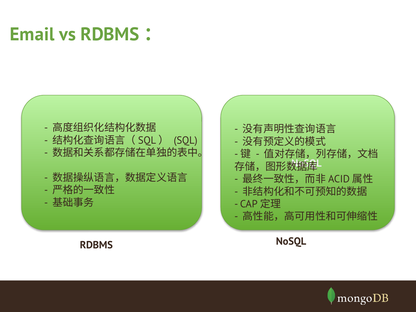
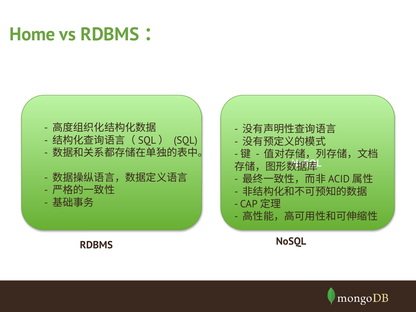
Email: Email -> Home (32, 34)
